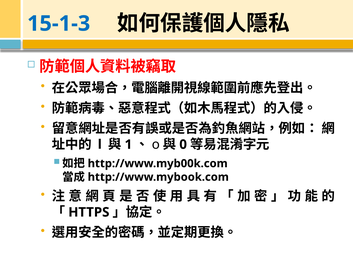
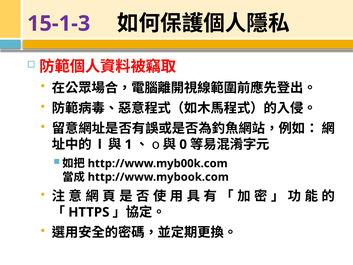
15-1-3 colour: blue -> purple (59, 24)
